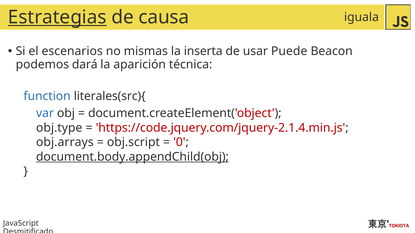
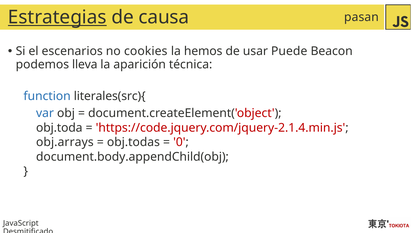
iguala: iguala -> pasan (361, 17)
mismas: mismas -> cookies (146, 51)
inserta: inserta -> hemos (203, 51)
dará: dará -> lleva (85, 65)
obj.type: obj.type -> obj.toda (59, 128)
obj.script: obj.script -> obj.todas (133, 143)
document.body.appendChild(obj underline: present -> none (132, 157)
